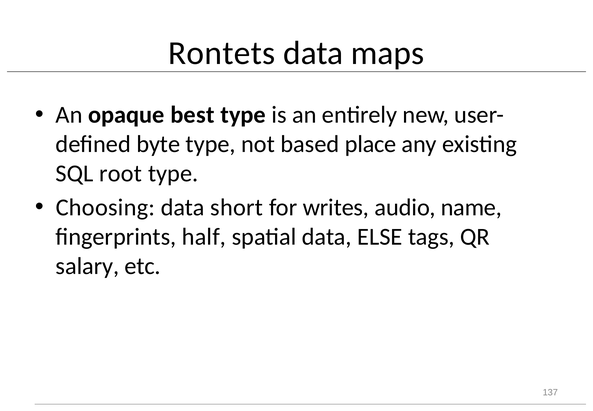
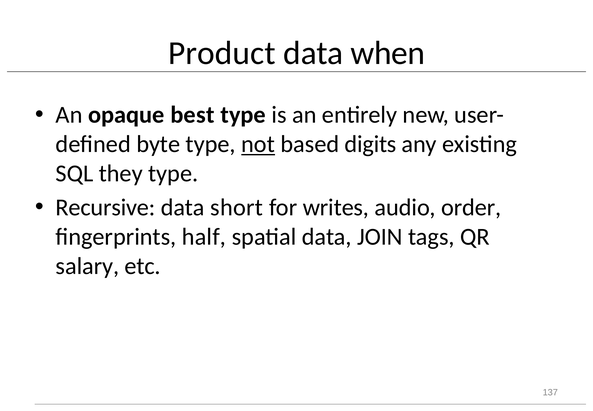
Rontets: Rontets -> Product (222, 53)
maps: maps -> when (388, 53)
not underline: none -> present (258, 144)
place: place -> digits (371, 144)
root: root -> they (121, 173)
Choosing: Choosing -> Recursive (106, 207)
name: name -> order (471, 207)
ELSE: ELSE -> JOIN (380, 237)
